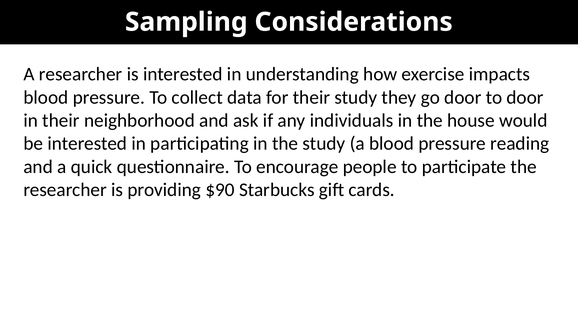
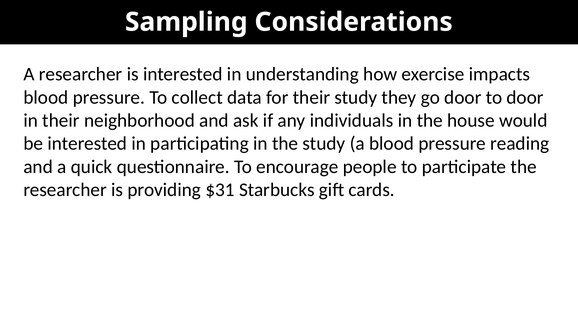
$90: $90 -> $31 (220, 190)
